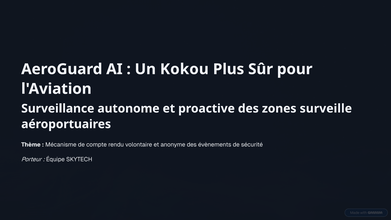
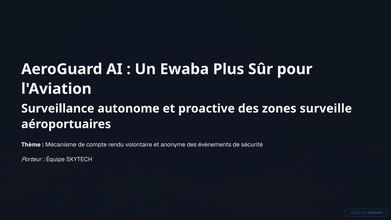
Kokou: Kokou -> Ewaba (184, 69)
